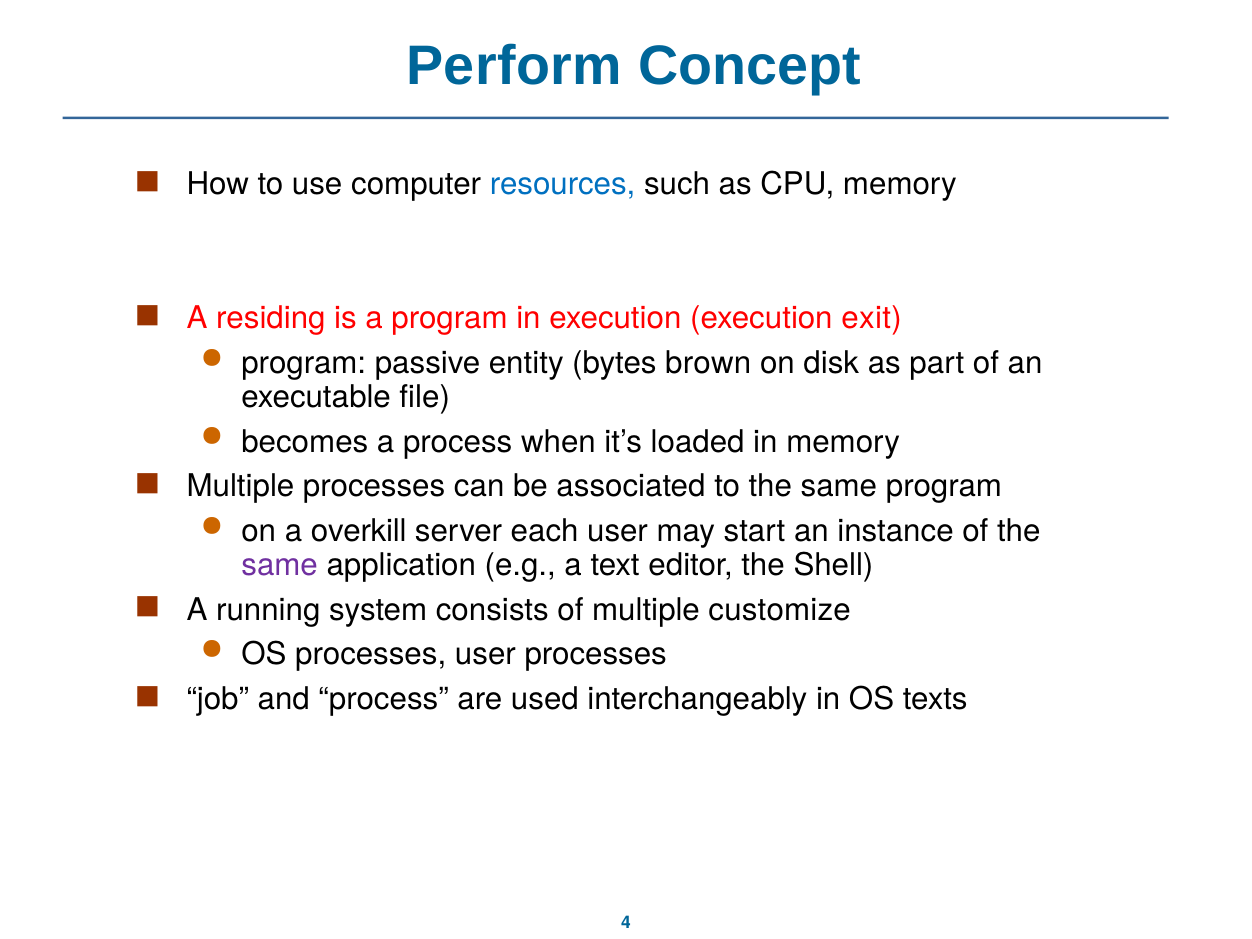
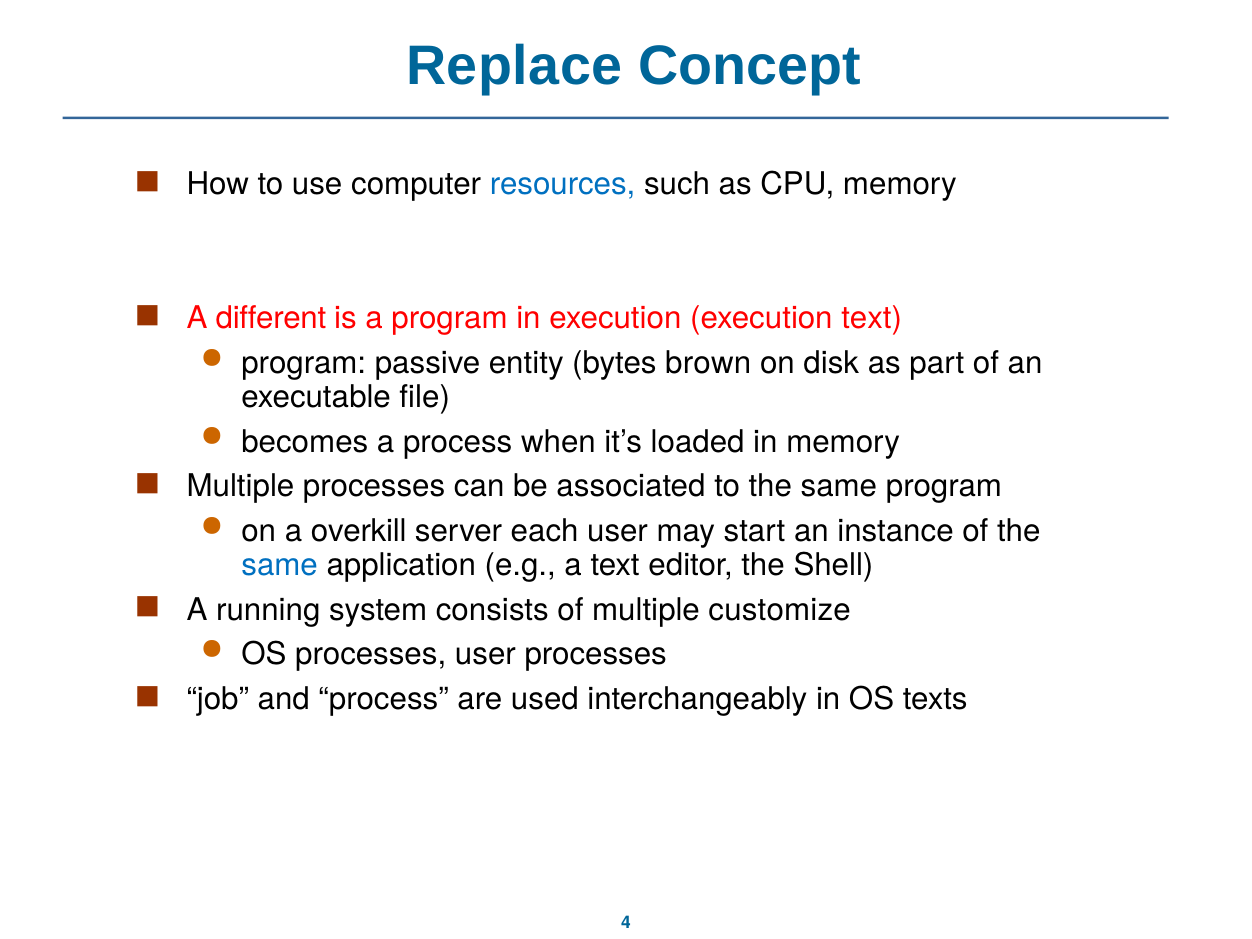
Perform: Perform -> Replace (514, 66)
residing: residing -> different (271, 318)
execution exit: exit -> text (872, 318)
same colour: purple -> blue (280, 565)
